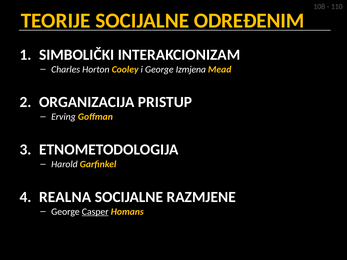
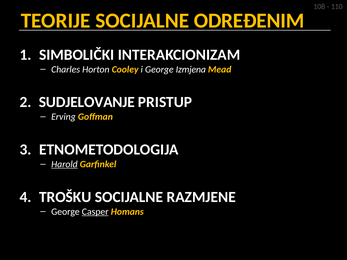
ORGANIZACIJA: ORGANIZACIJA -> SUDJELOVANJE (87, 102)
Harold underline: none -> present (64, 164)
REALNA: REALNA -> TROŠKU (65, 197)
